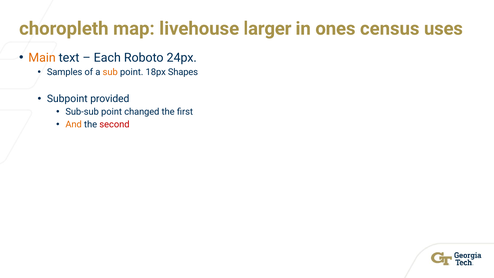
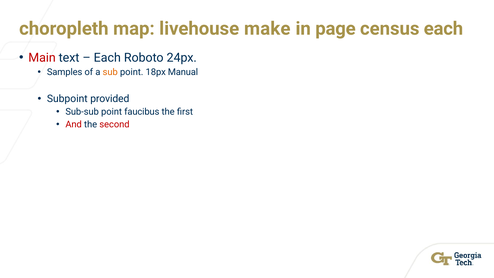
larger: larger -> make (267, 29)
ones: ones -> page (335, 29)
census uses: uses -> each (443, 29)
Main colour: orange -> red (42, 58)
Shapes: Shapes -> Manual (183, 72)
changed: changed -> faucibus (142, 112)
And colour: orange -> red (74, 124)
